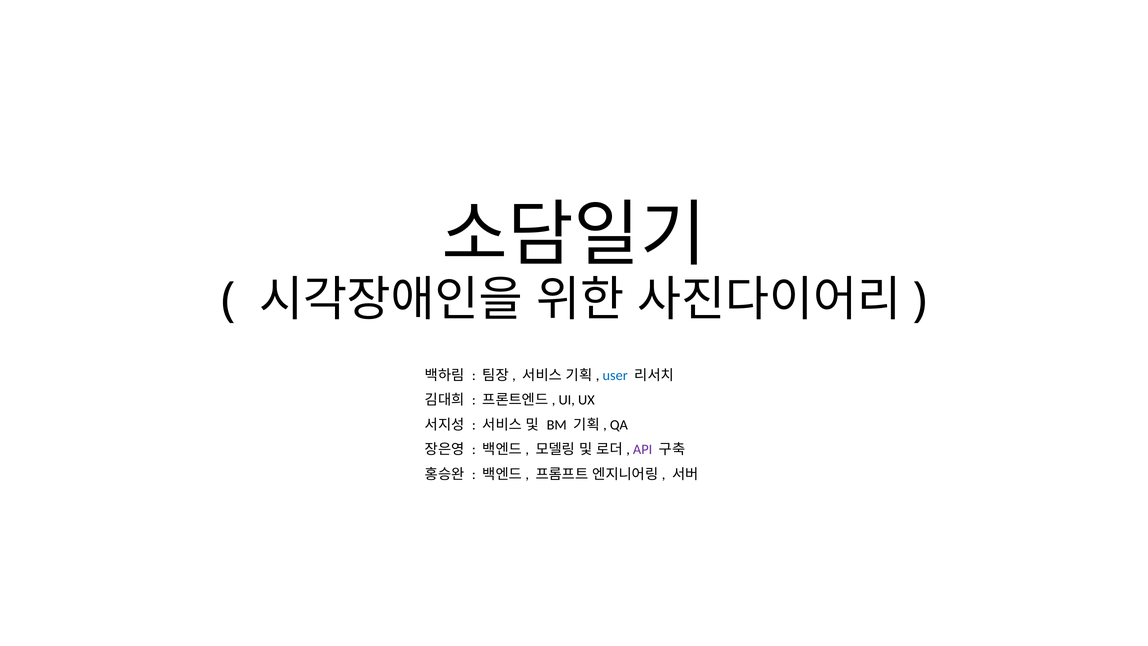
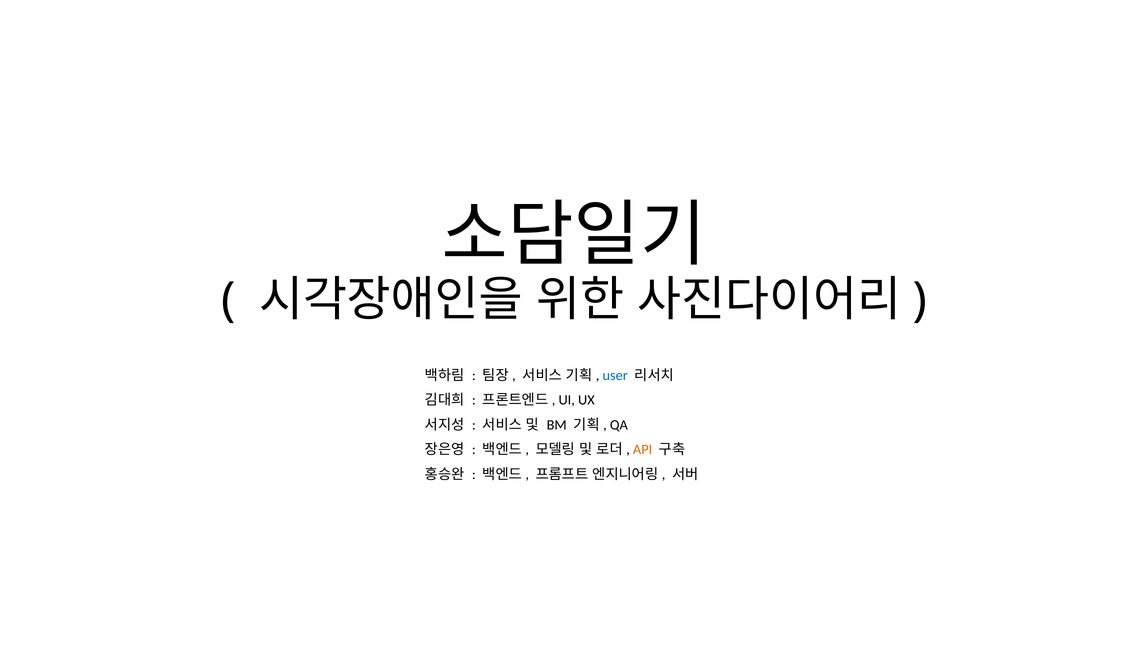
API colour: purple -> orange (643, 449)
